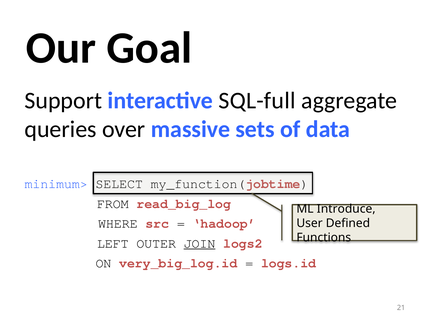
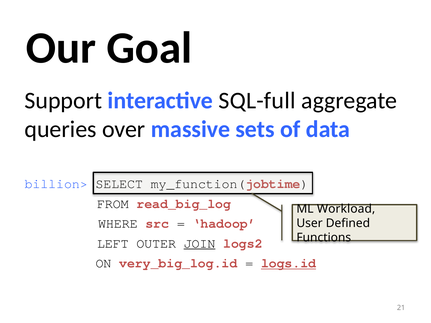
minimum>: minimum> -> billion> (56, 184)
Introduce: Introduce -> Workload (346, 209)
logs.id underline: none -> present (289, 263)
